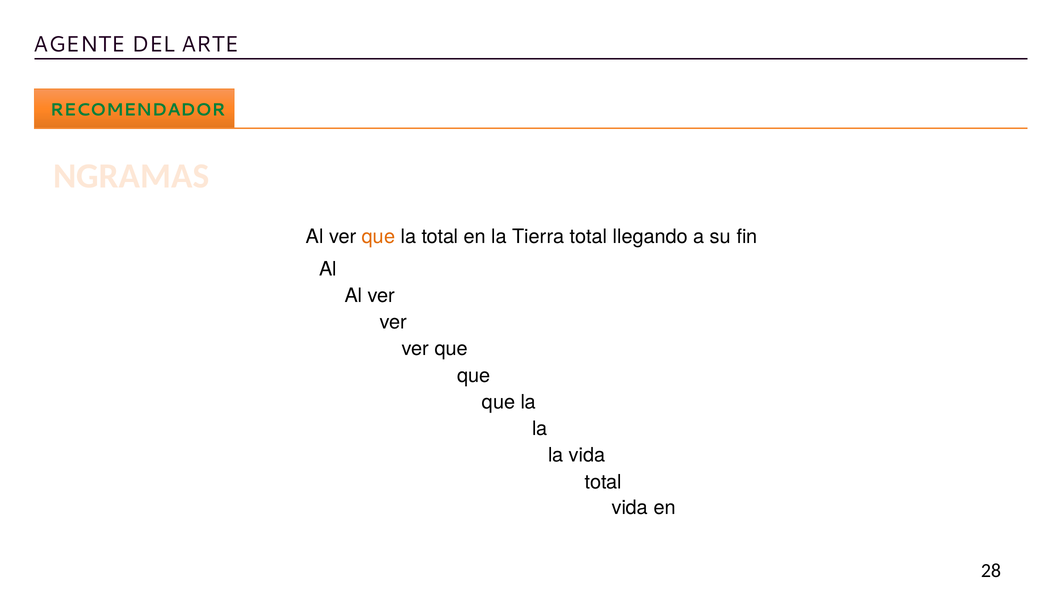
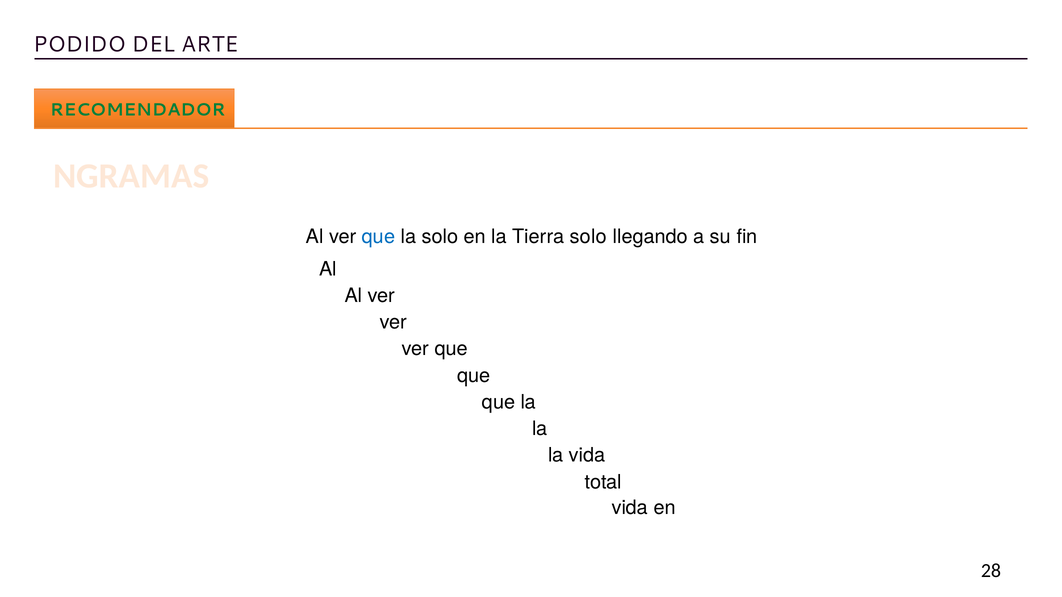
AGENTE: AGENTE -> PODIDO (80, 44)
que colour: orange -> blue (378, 237)
la total: total -> solo (440, 237)
Tierra total: total -> solo (588, 237)
